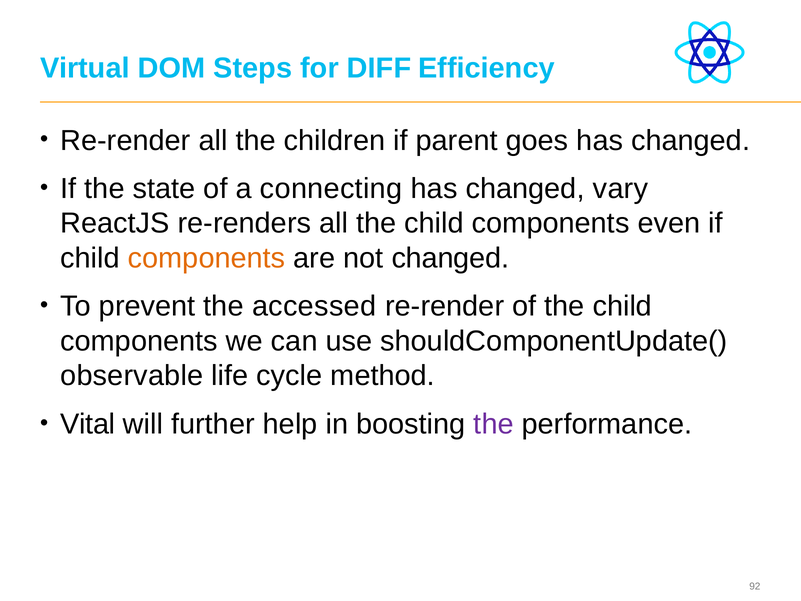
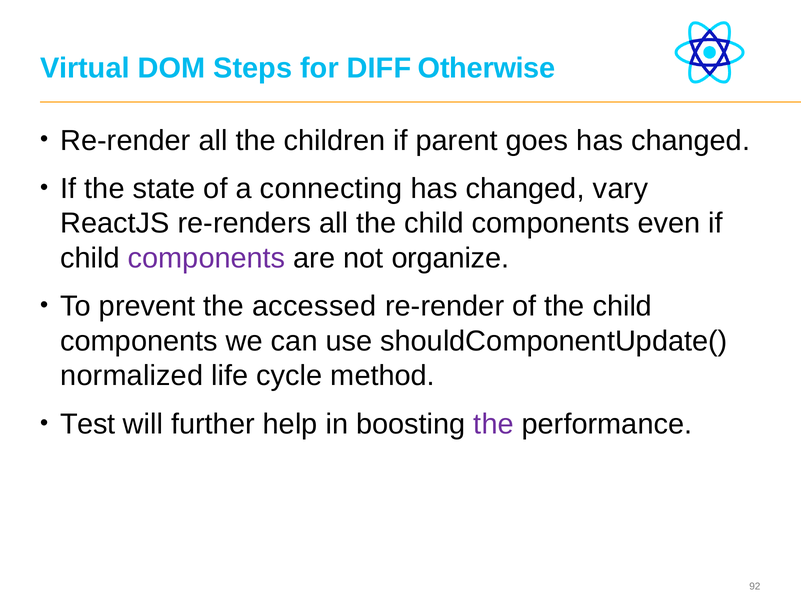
Efficiency: Efficiency -> Otherwise (487, 68)
components colour: orange -> purple (207, 258)
not changed: changed -> organize (450, 258)
observable: observable -> normalized (132, 376)
Vital: Vital -> Test (88, 424)
